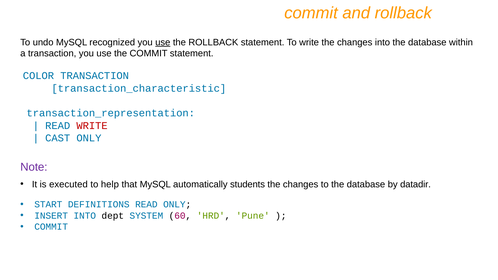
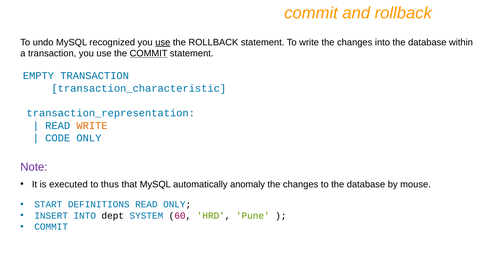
COMMIT underline: none -> present (149, 54)
COLOR: COLOR -> EMPTY (38, 76)
WRITE colour: red -> orange (92, 126)
CAST: CAST -> CODE (58, 138)
help: help -> thus (110, 184)
students: students -> anomaly (248, 184)
datadir: datadir -> mouse (415, 184)
